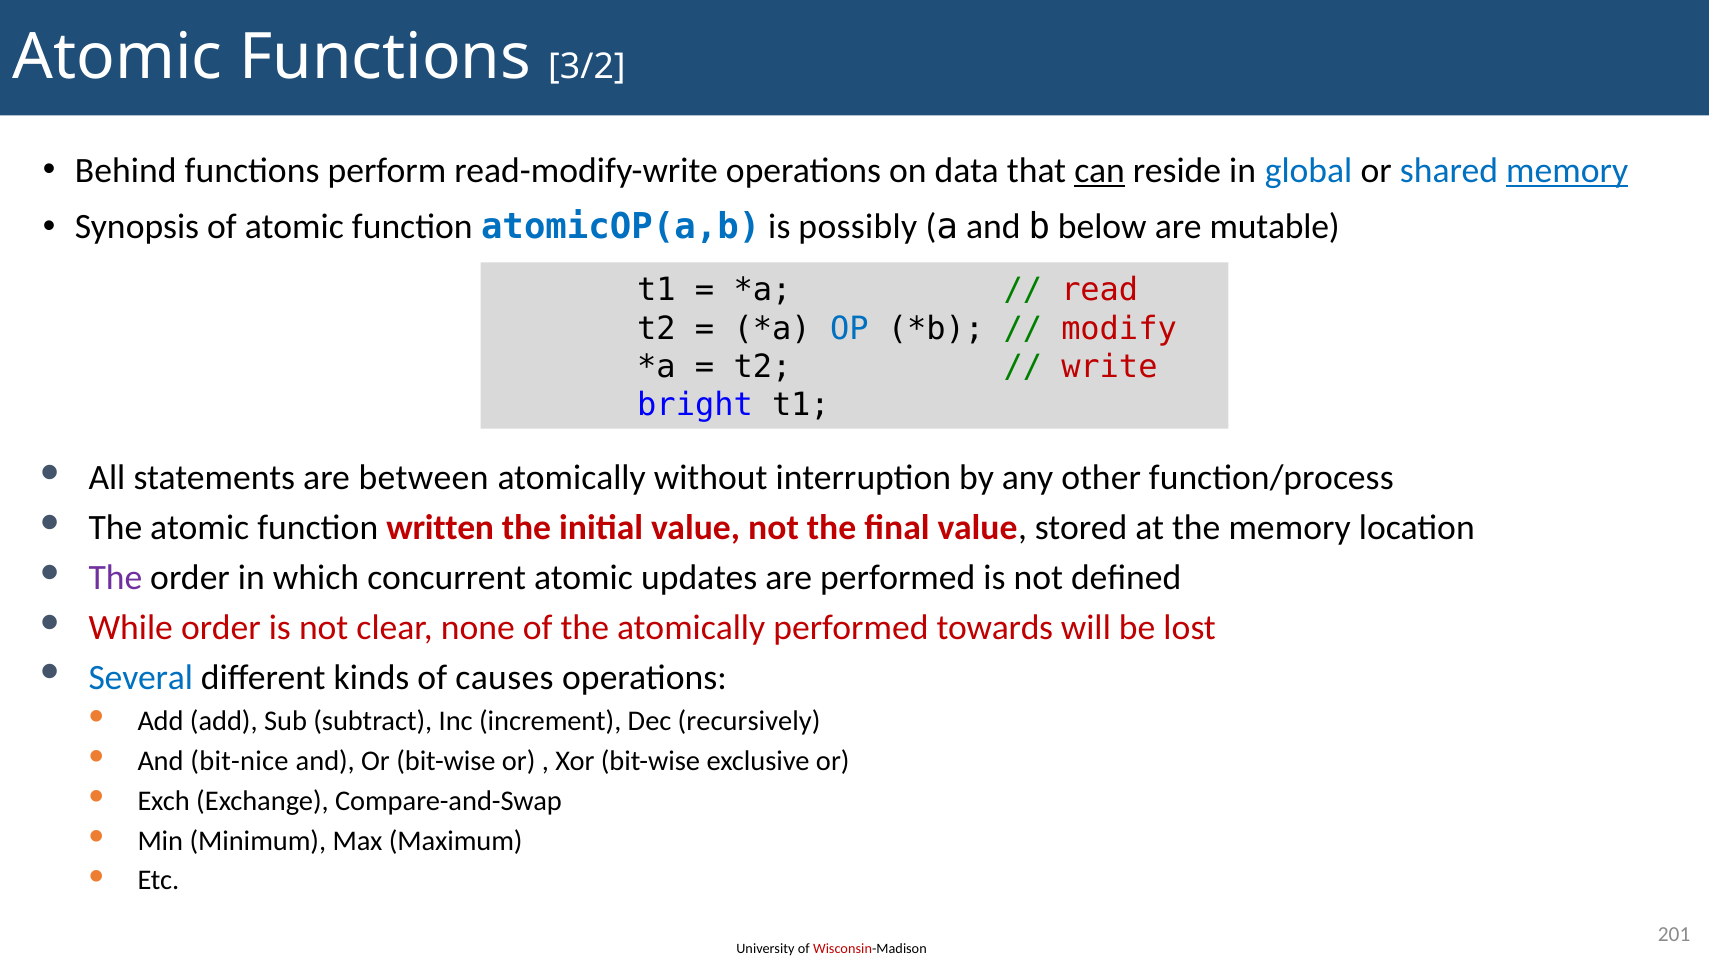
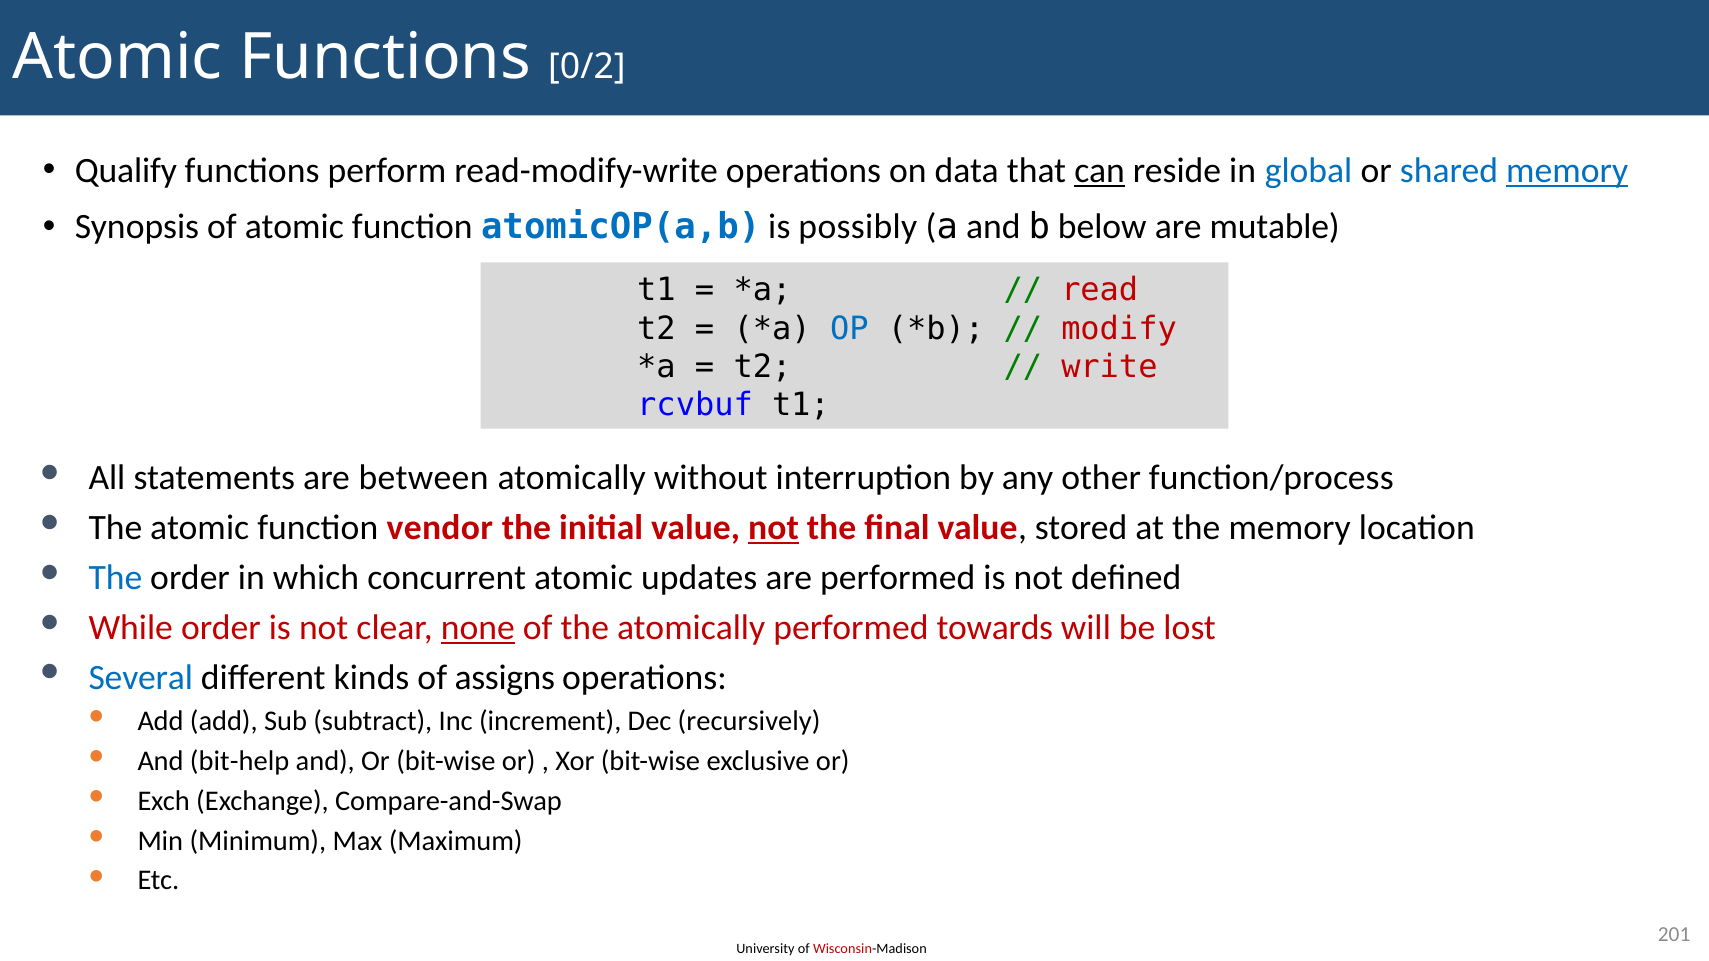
3/2: 3/2 -> 0/2 (587, 67)
Behind: Behind -> Qualify (126, 171)
bright: bright -> rcvbuf (695, 406)
written: written -> vendor (440, 528)
not underline: none -> present (774, 528)
The colour: purple -> blue (115, 578)
none underline: none -> present (478, 628)
causes: causes -> assigns (505, 678)
bit-nice: bit-nice -> bit-help (240, 761)
